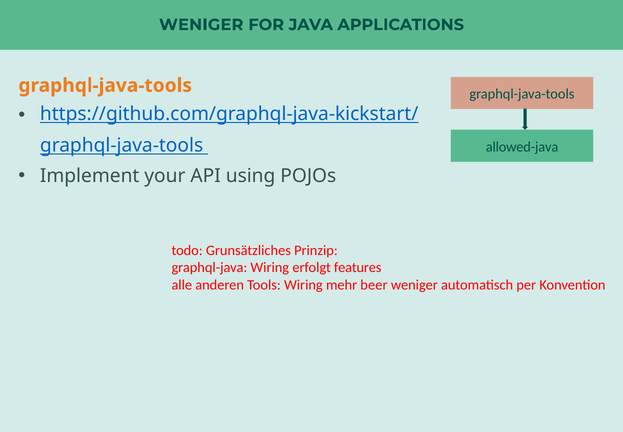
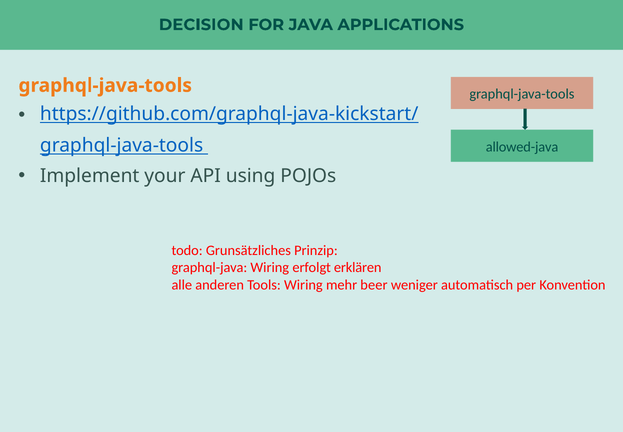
WENIGER: WENIGER -> DECISION (201, 25)
features: features -> erklären (358, 267)
